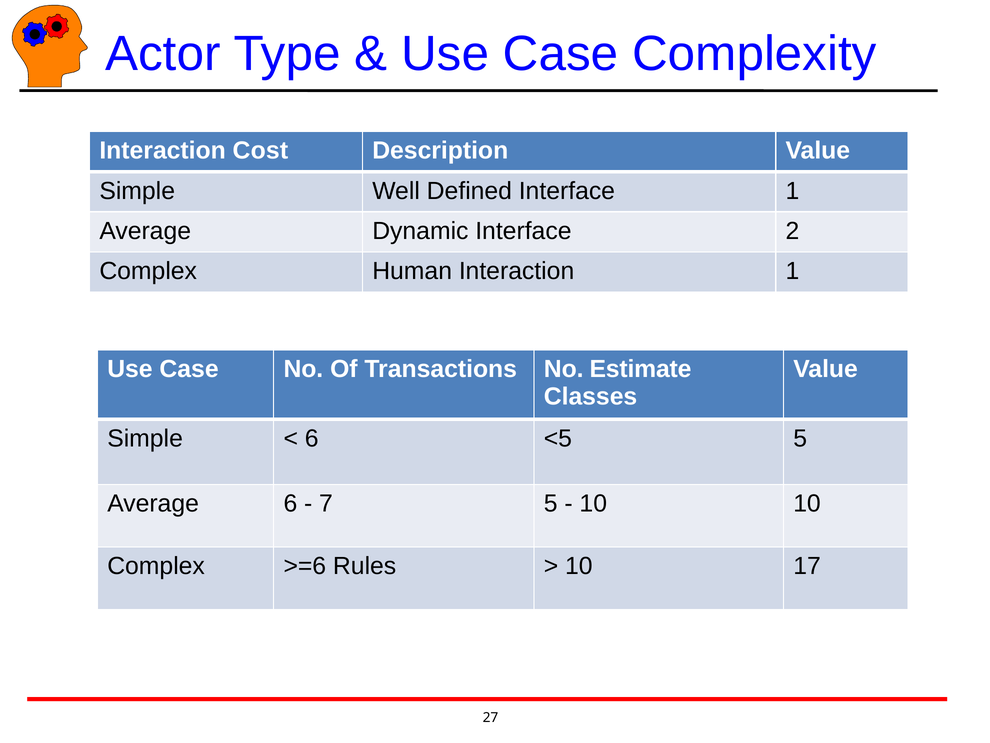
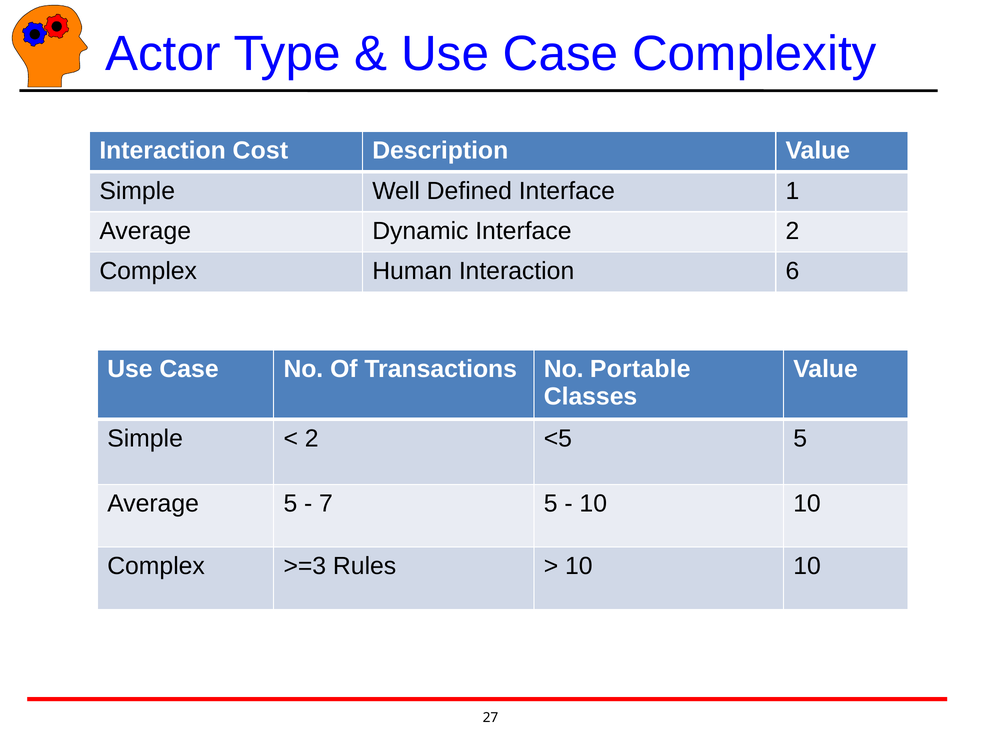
Interaction 1: 1 -> 6 (792, 271)
Estimate: Estimate -> Portable (640, 369)
6: 6 -> 2 (312, 438)
Average 6: 6 -> 5 (290, 503)
>=6: >=6 -> >=3 (305, 566)
17: 17 -> 10 (807, 566)
